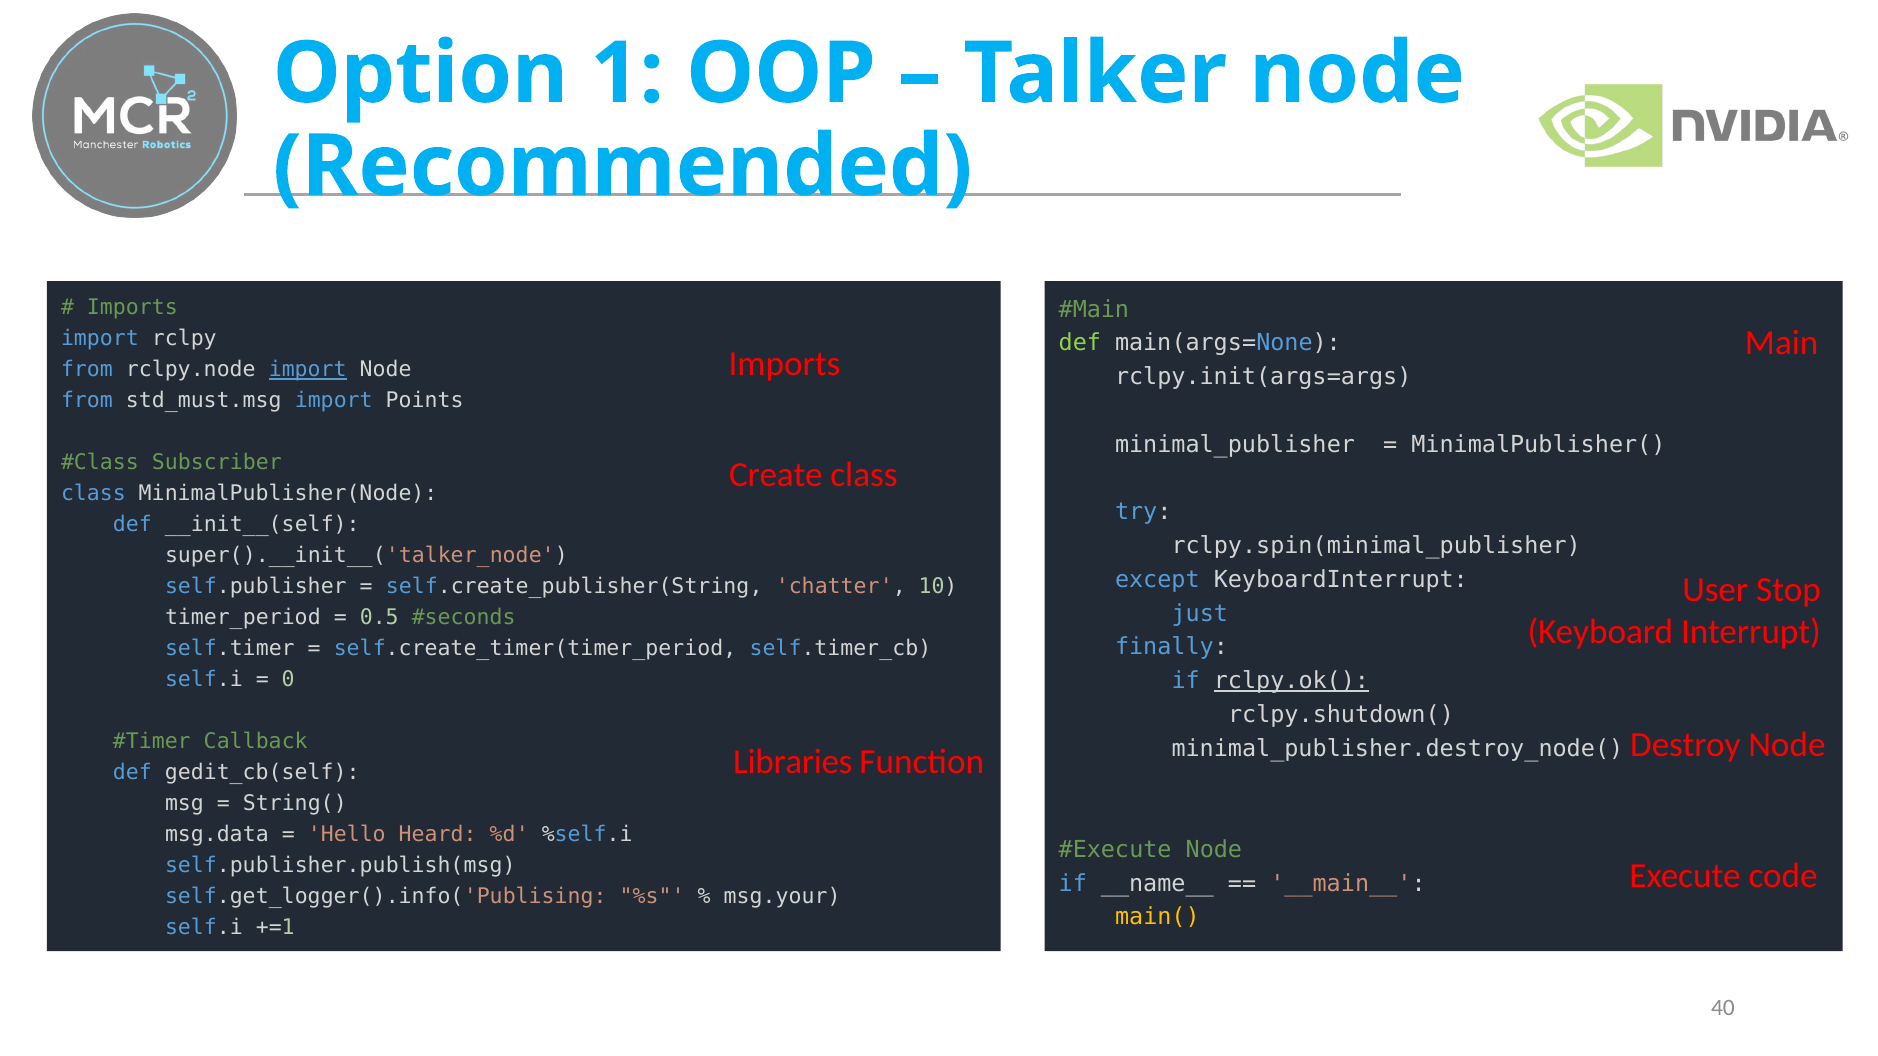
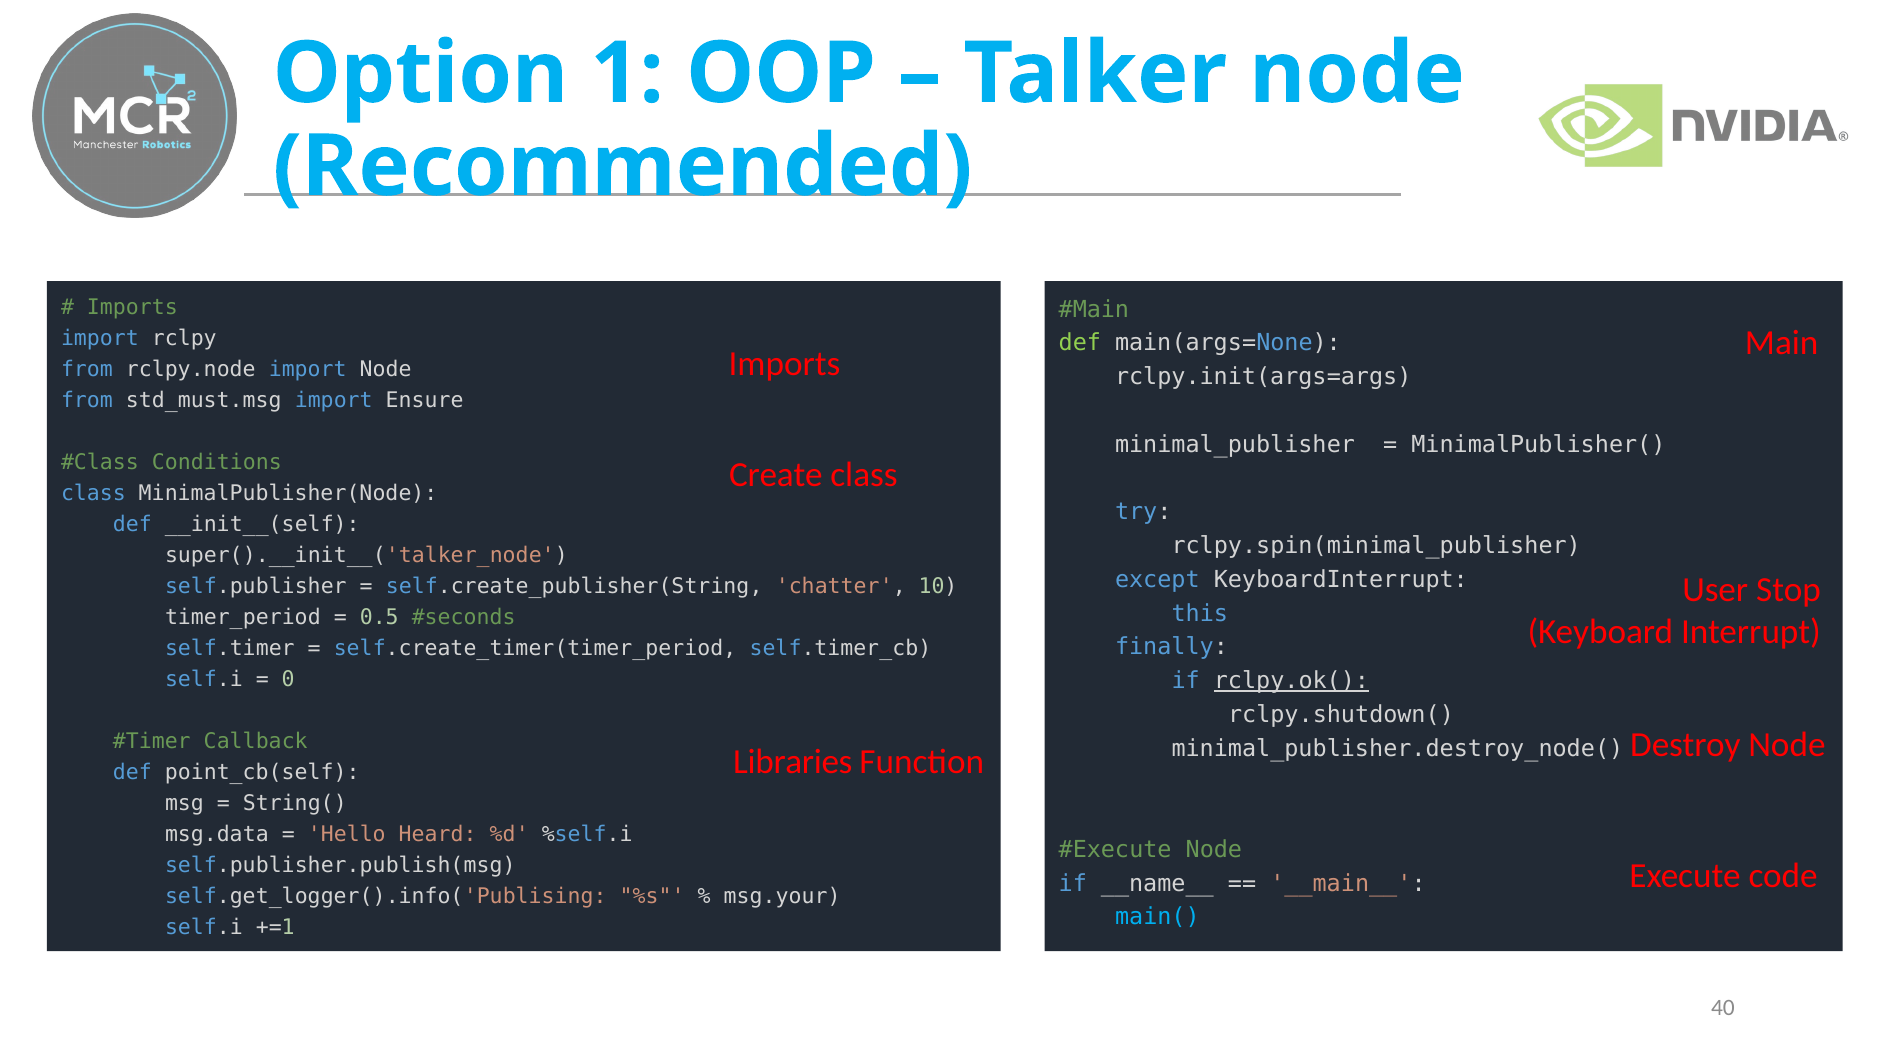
import underline: present -> none (308, 370)
Points: Points -> Ensure (425, 401)
Subscriber: Subscriber -> Conditions (217, 463)
just: just -> this (1200, 613)
gedit_cb(self: gedit_cb(self -> point_cb(self (262, 773)
main( colour: yellow -> light blue (1157, 917)
